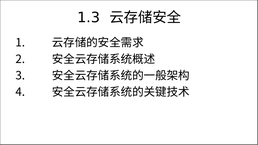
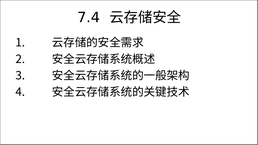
1.3: 1.3 -> 7.4 (89, 18)
